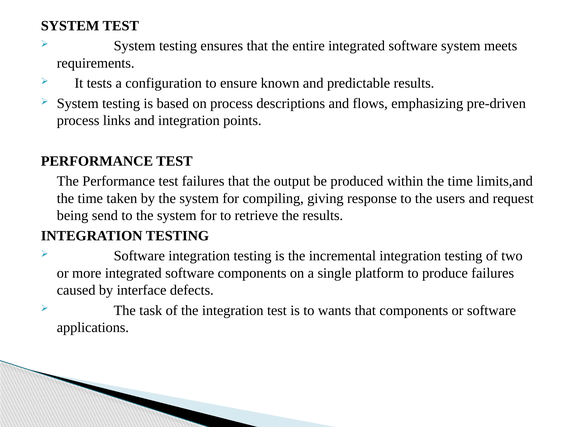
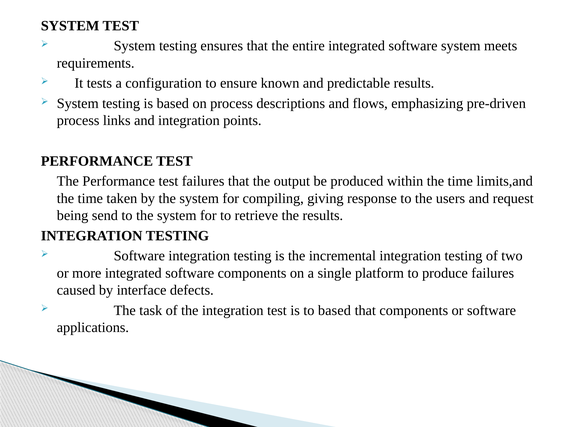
to wants: wants -> based (334, 310)
